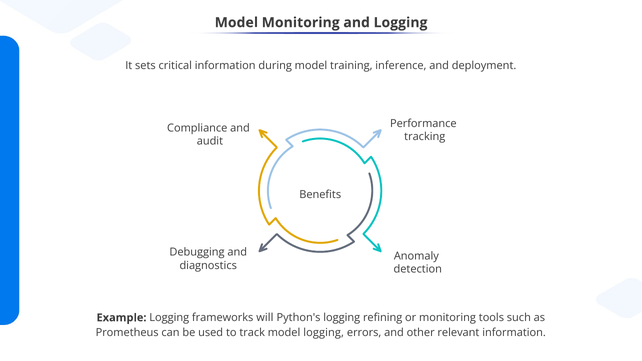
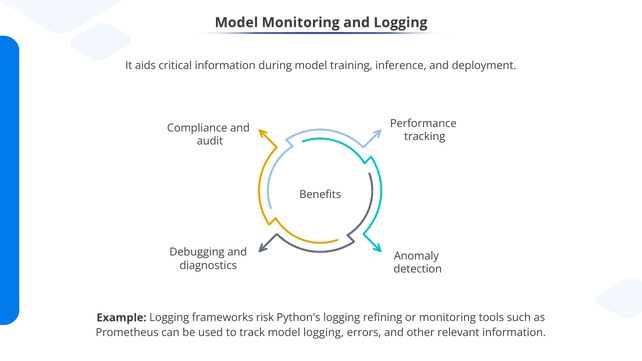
sets: sets -> aids (145, 65)
will: will -> risk (265, 318)
